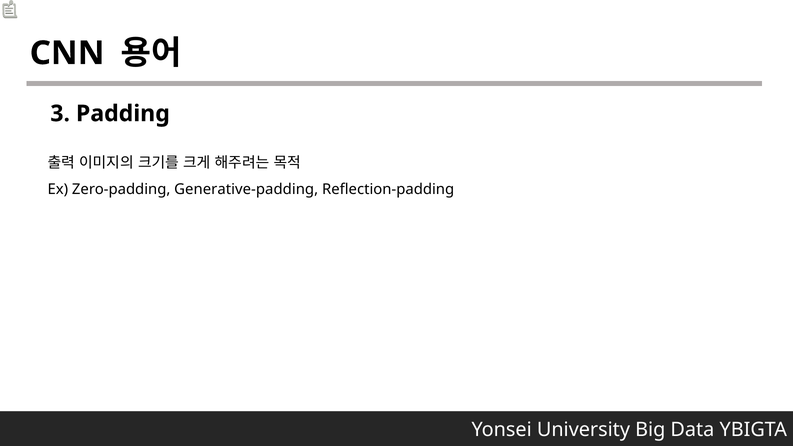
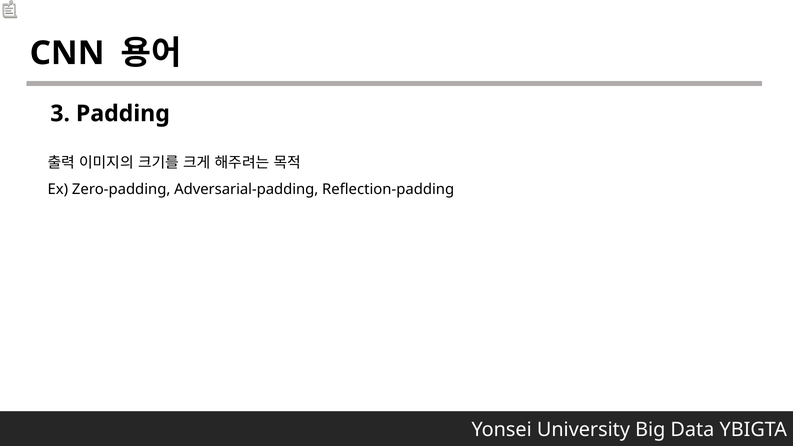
Generative-padding: Generative-padding -> Adversarial-padding (246, 189)
